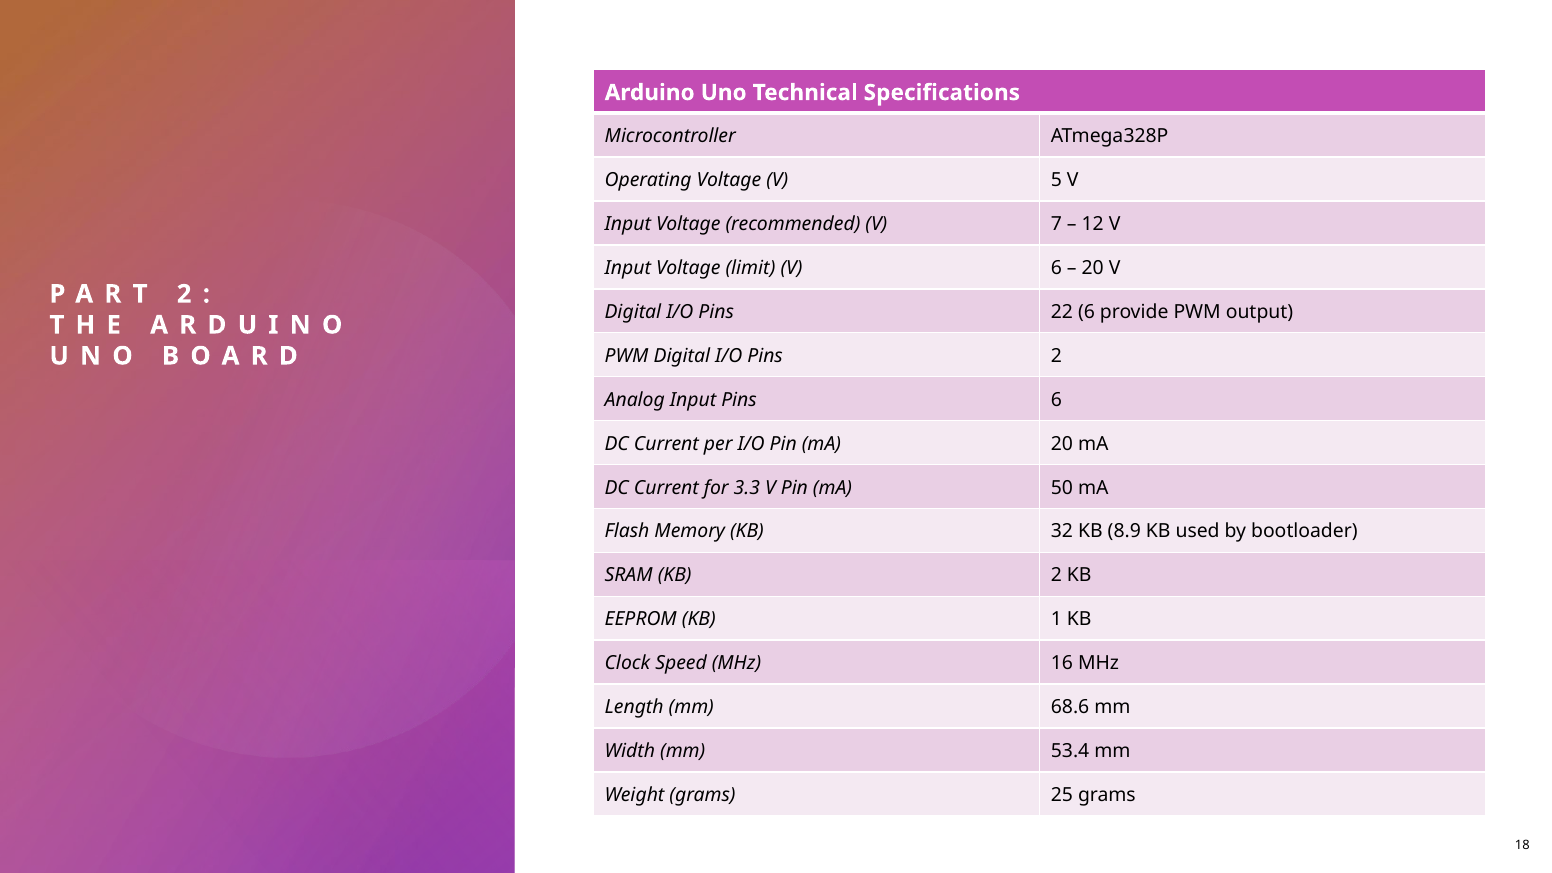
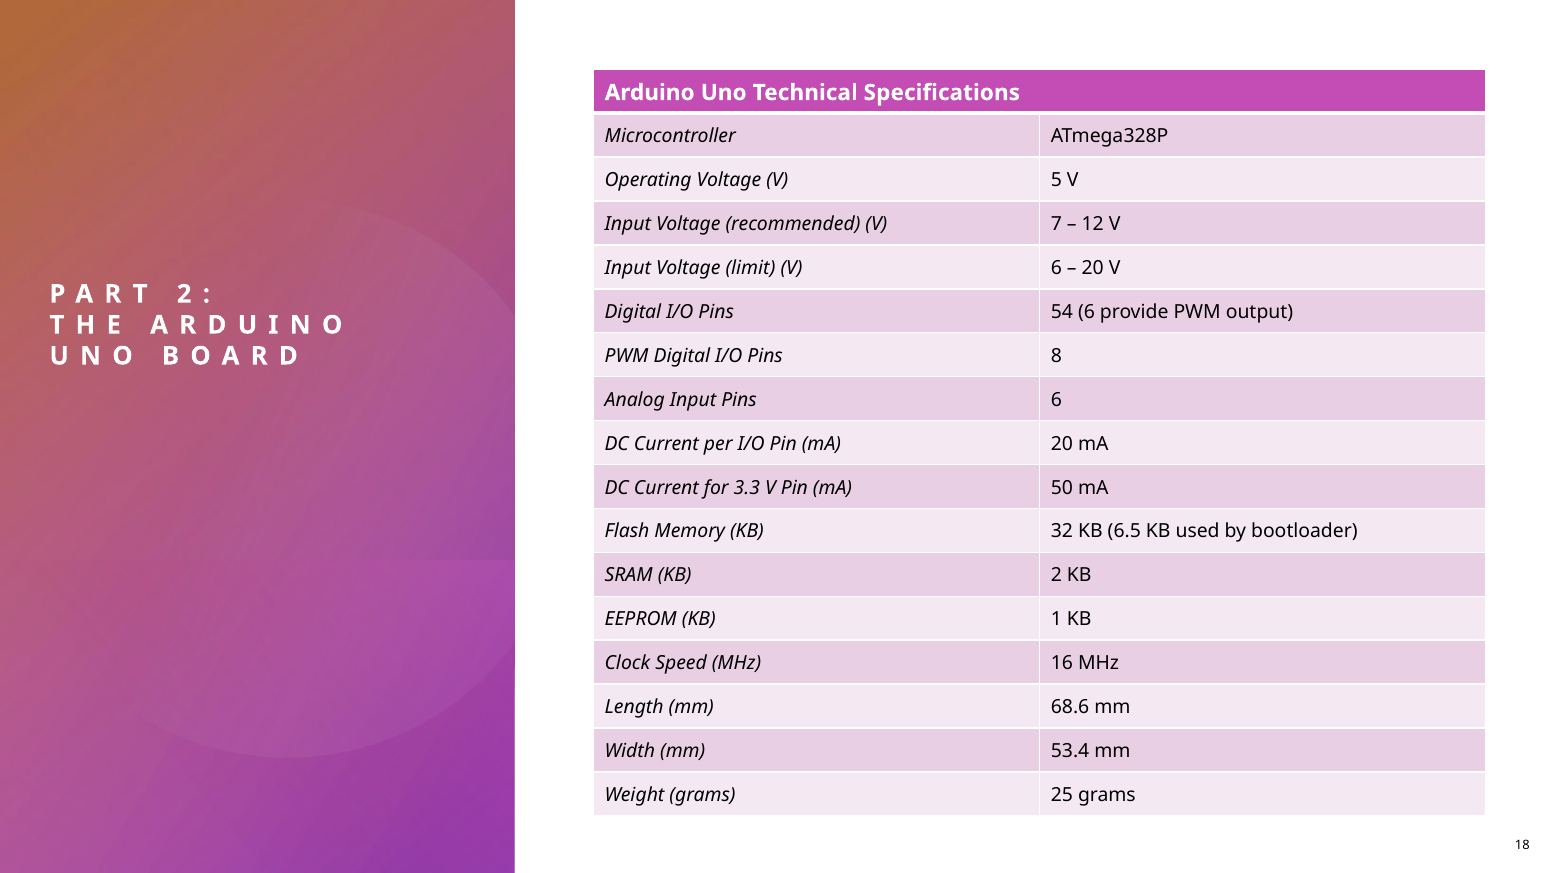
22: 22 -> 54 (1062, 312)
Pins 2: 2 -> 8 (1056, 356)
8.9: 8.9 -> 6.5 (1124, 532)
